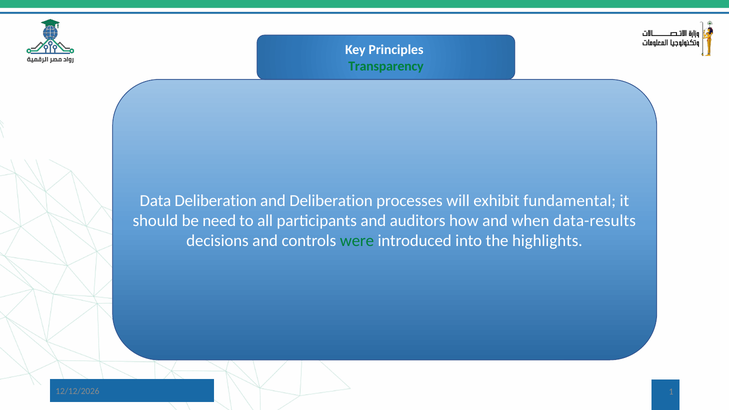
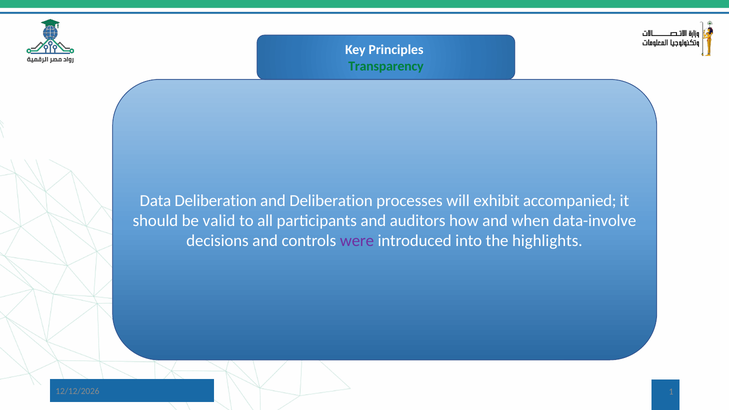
fundamental: fundamental -> accompanied (570, 201)
need: need -> valid (219, 221)
data-results: data-results -> data-involve (595, 221)
were colour: green -> purple (357, 241)
